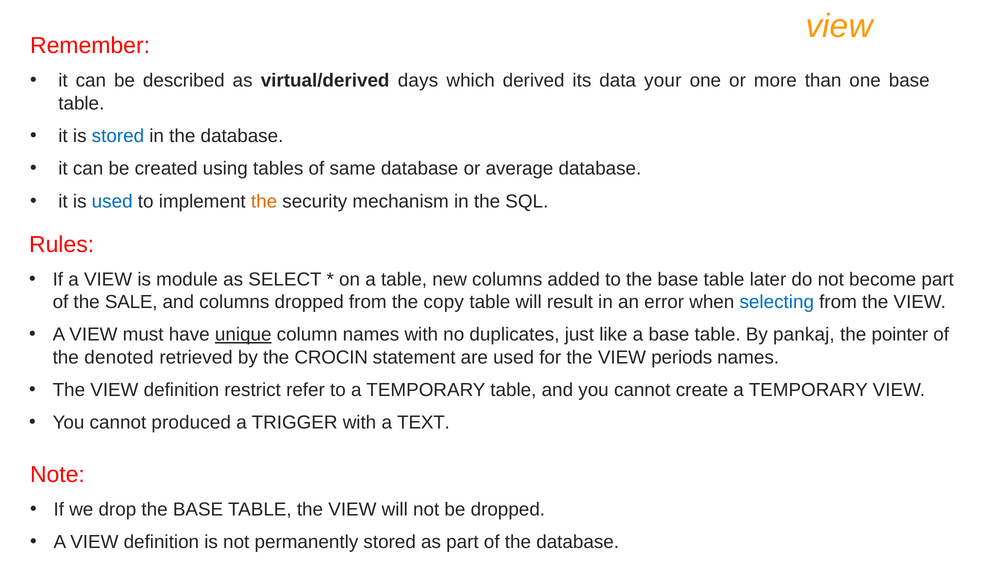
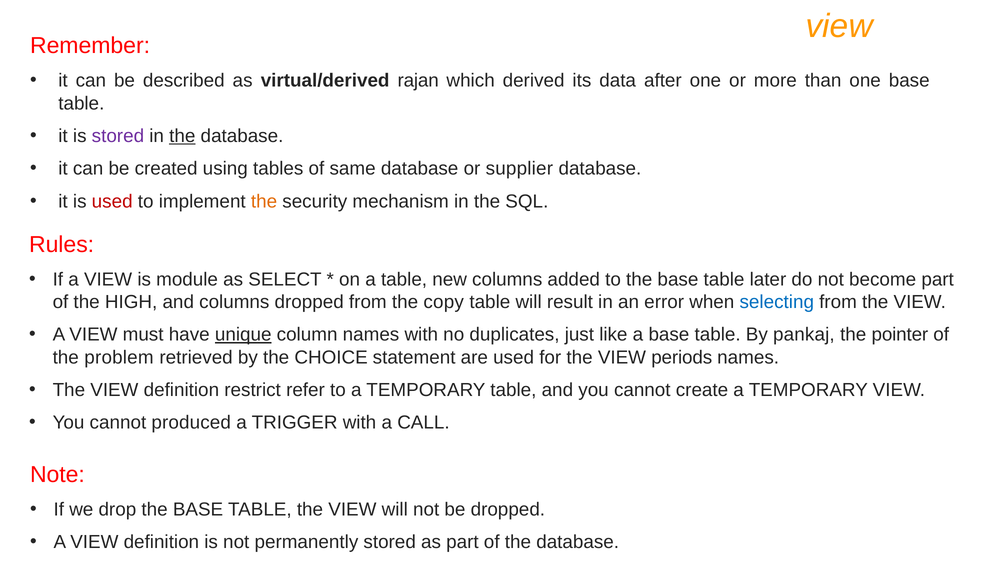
days: days -> rajan (418, 81)
your: your -> after (663, 81)
stored colour: blue -> purple (118, 136)
the underline: none -> present (182, 136)
average: average -> supplier (519, 169)
used colour: blue -> red (112, 201)
SALE: SALE -> HIGH (131, 302)
denoted: denoted -> problem (119, 357)
CROCIN: CROCIN -> CHOICE (331, 357)
TEXT: TEXT -> CALL (423, 423)
